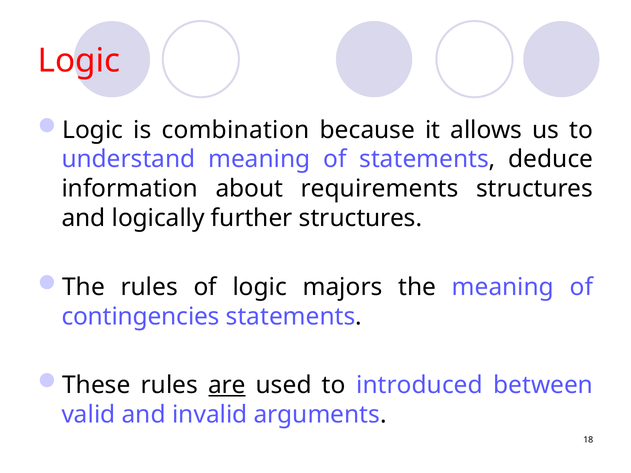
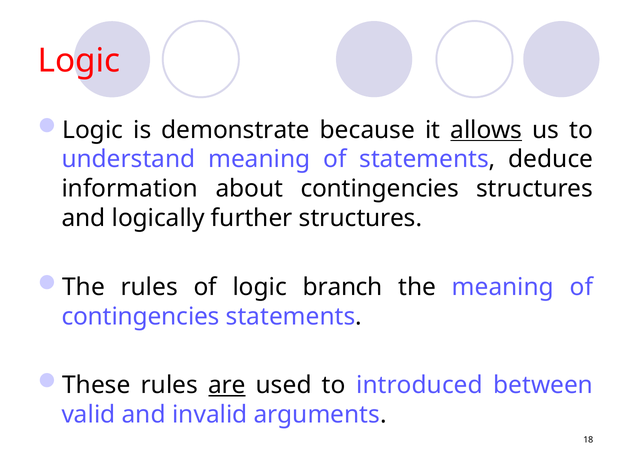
combination: combination -> demonstrate (236, 130)
allows underline: none -> present (486, 130)
about requirements: requirements -> contingencies (380, 189)
majors: majors -> branch (343, 287)
